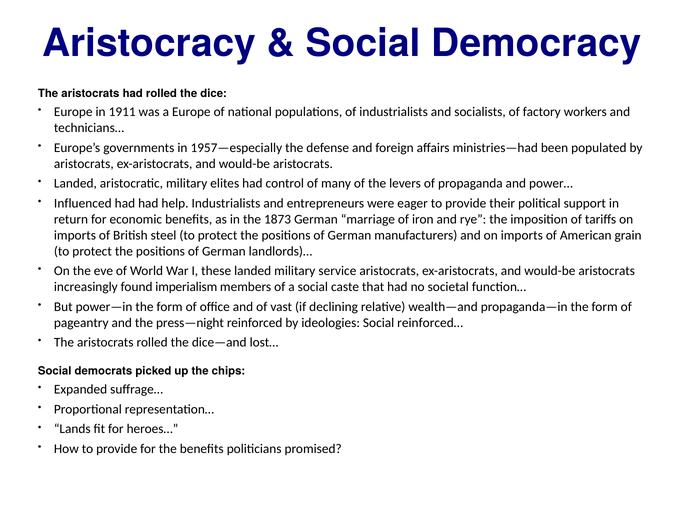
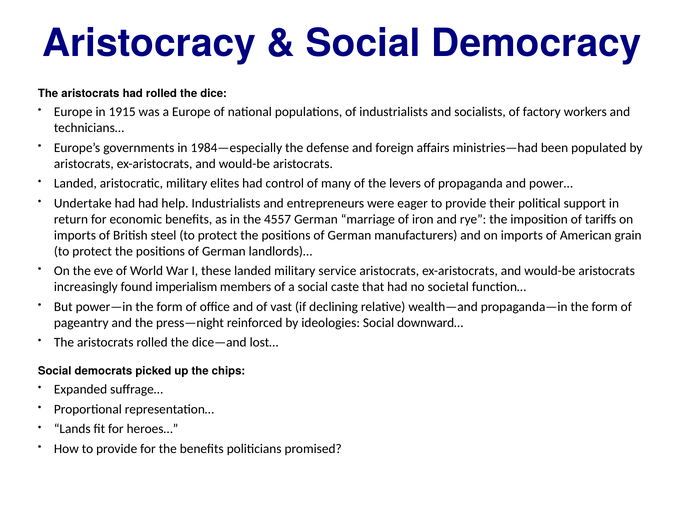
1911: 1911 -> 1915 (122, 112)
1957—especially: 1957—especially -> 1984—especially (236, 148)
Influenced: Influenced -> Undertake (83, 203)
1873: 1873 -> 4557 (278, 219)
reinforced…: reinforced… -> downward… (430, 323)
